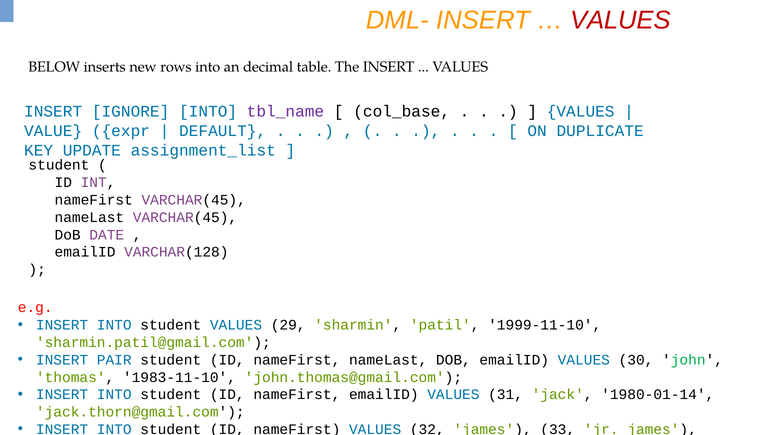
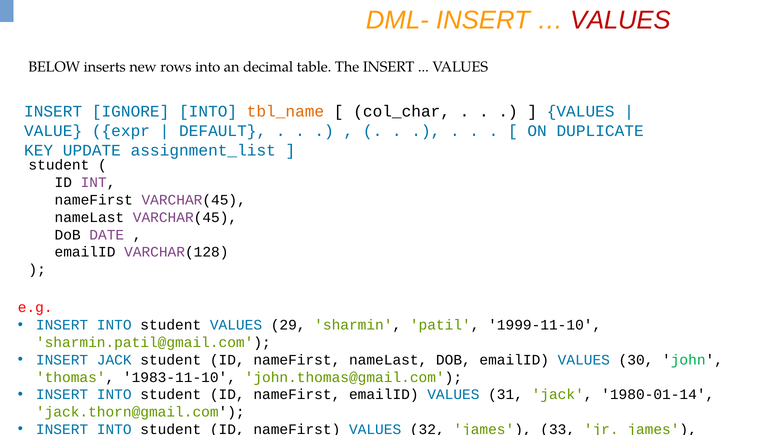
tbl_name colour: purple -> orange (285, 112)
col_base: col_base -> col_char (402, 112)
INSERT PAIR: PAIR -> JACK (114, 360)
